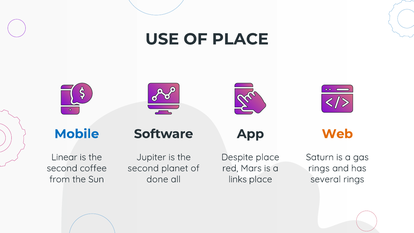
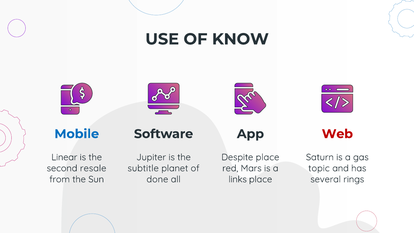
OF PLACE: PLACE -> KNOW (240, 39)
Web colour: orange -> red (337, 134)
coffee: coffee -> resale (93, 168)
second: second -> subtitle (143, 168)
rings: rings -> topic (319, 168)
